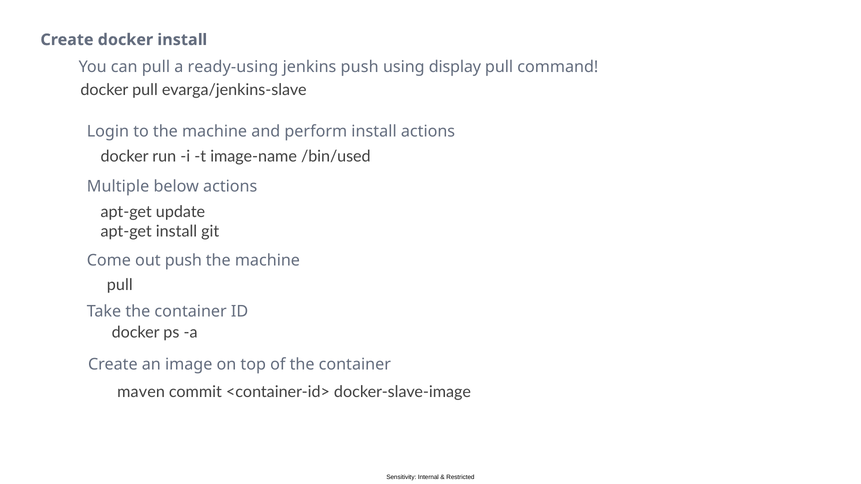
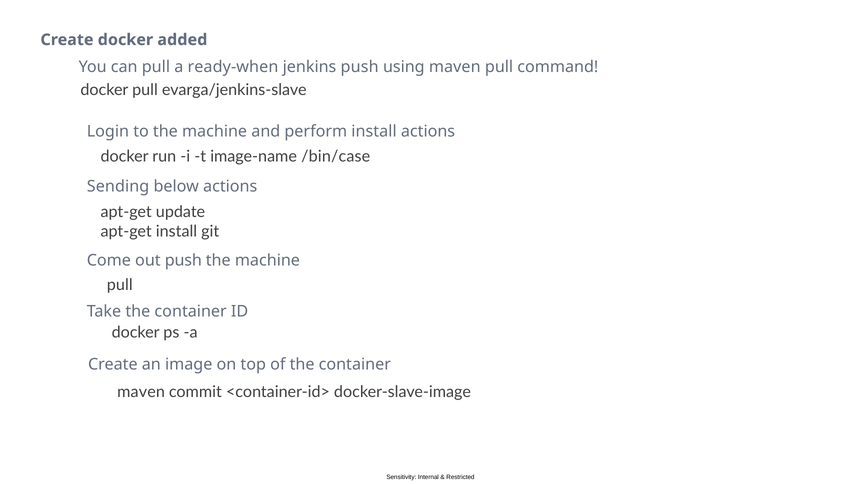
docker install: install -> added (182, 40)
ready-using: ready-using -> ready-when (233, 67)
using display: display -> maven (455, 67)
/bin/used: /bin/used -> /bin/case (336, 157)
Multiple: Multiple -> Sending (118, 186)
